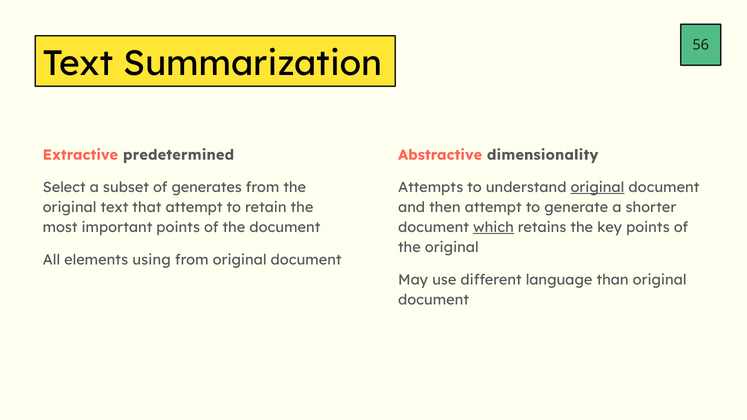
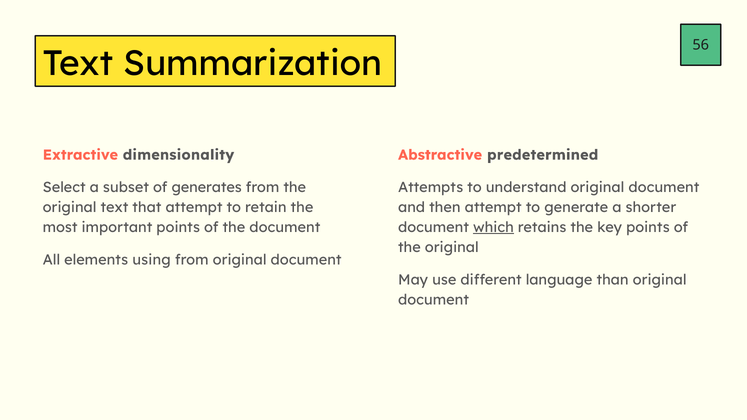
predetermined: predetermined -> dimensionality (178, 155)
dimensionality: dimensionality -> predetermined (543, 155)
original underline: present -> none (597, 187)
